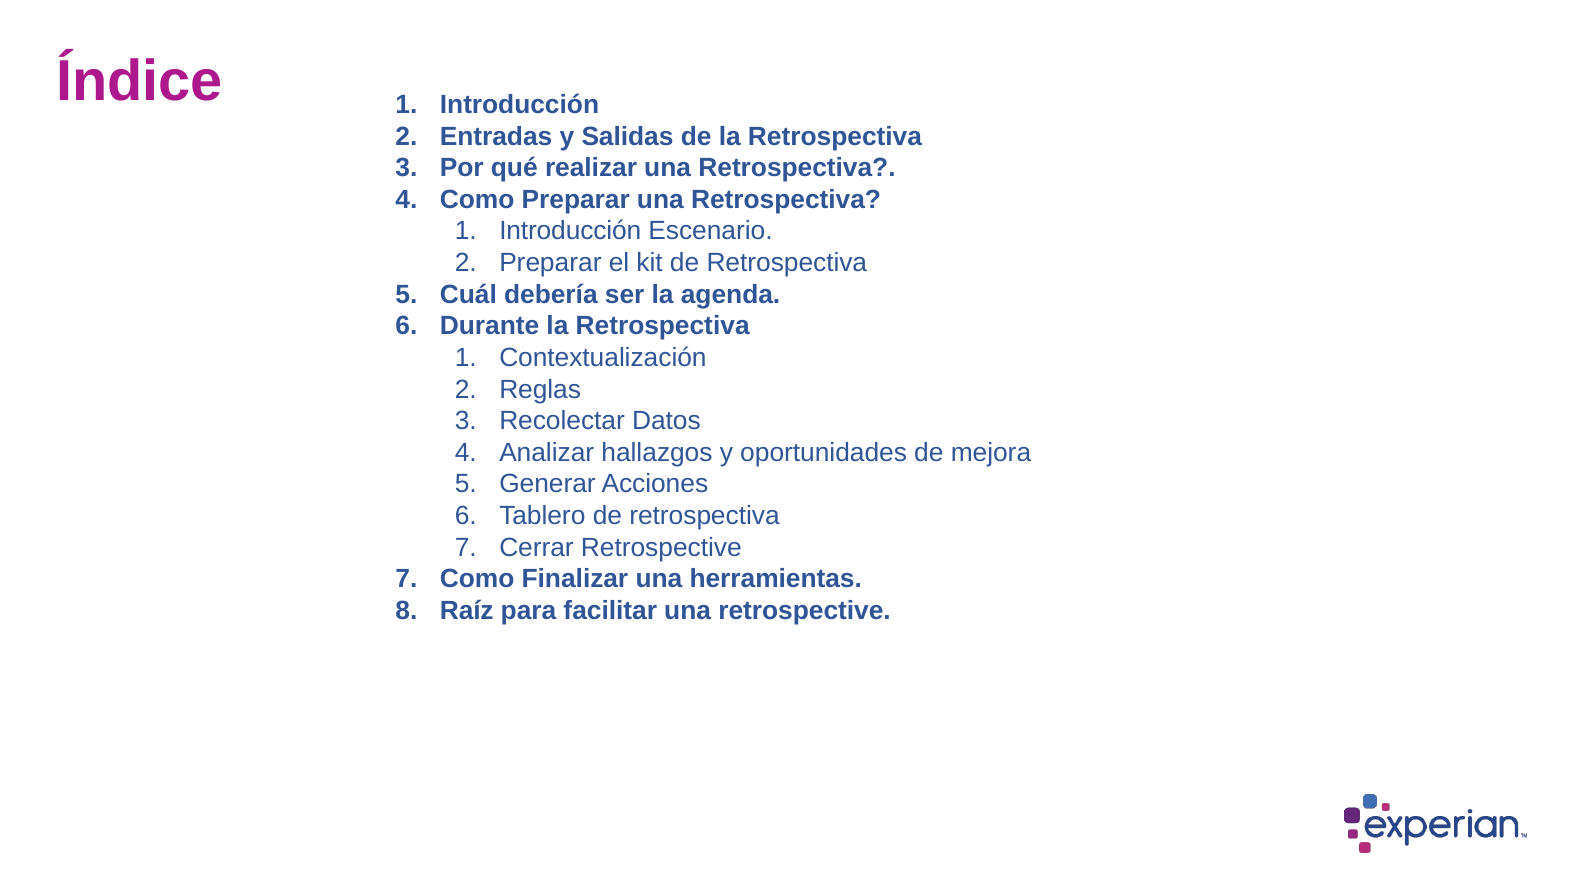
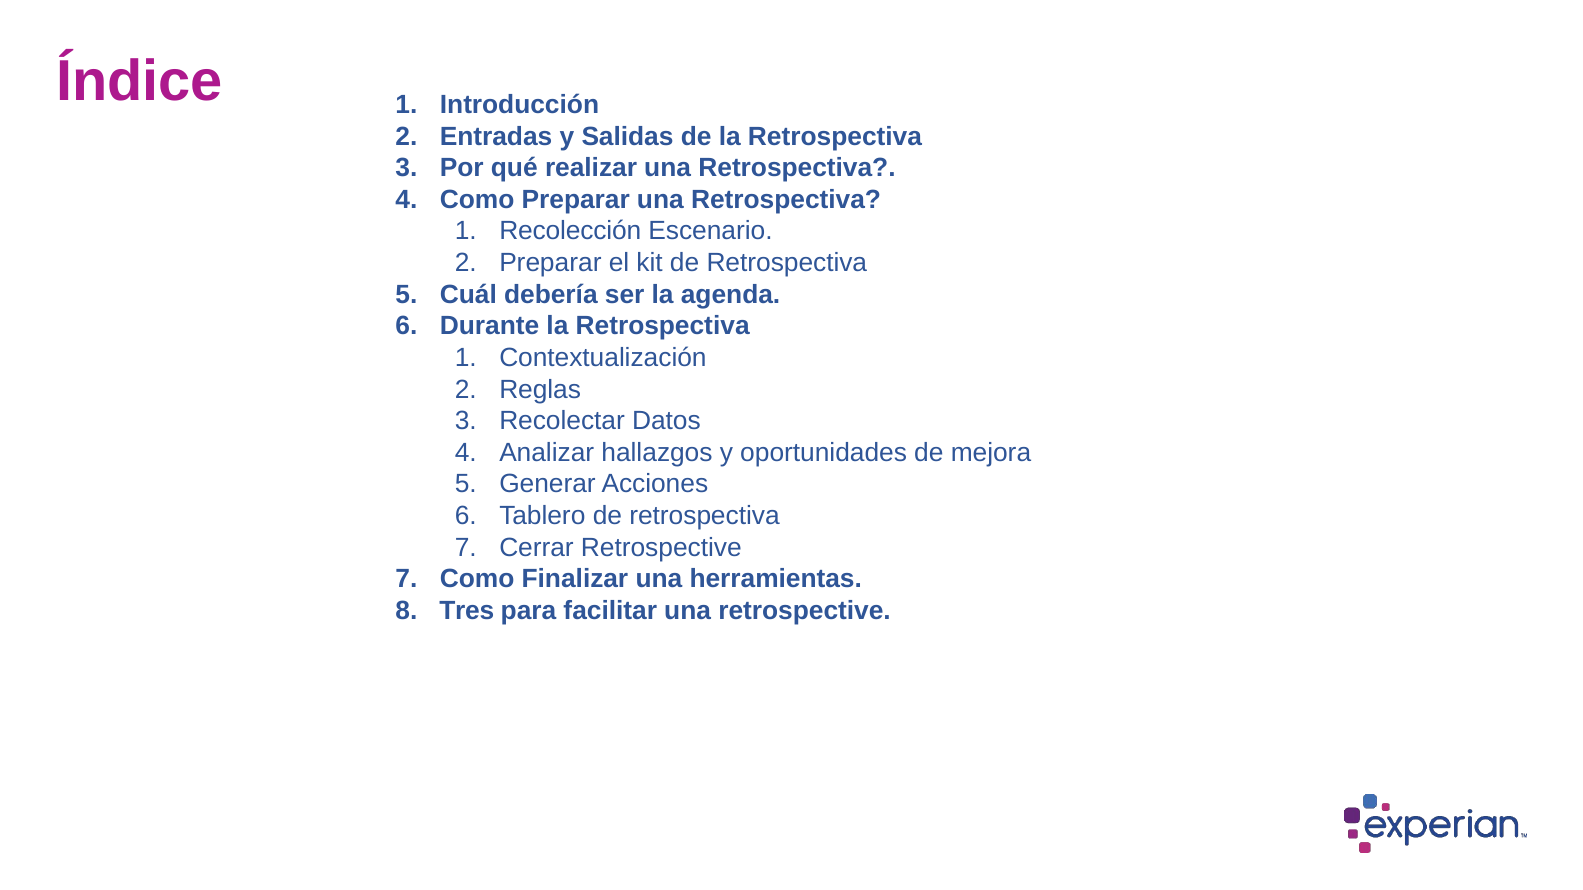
Introducción: Introducción -> Recolección (570, 231)
Raíz: Raíz -> Tres (467, 611)
